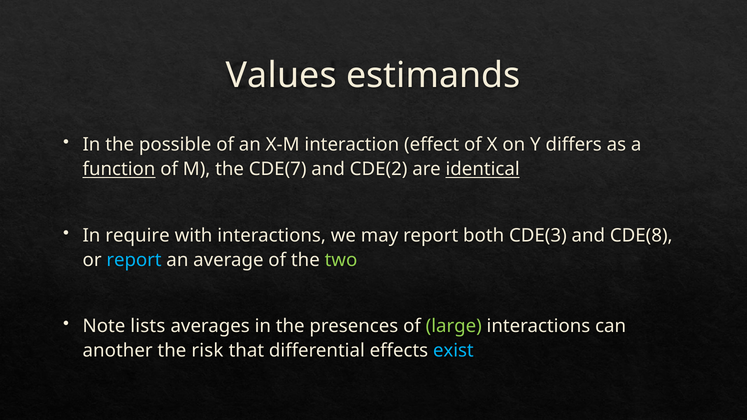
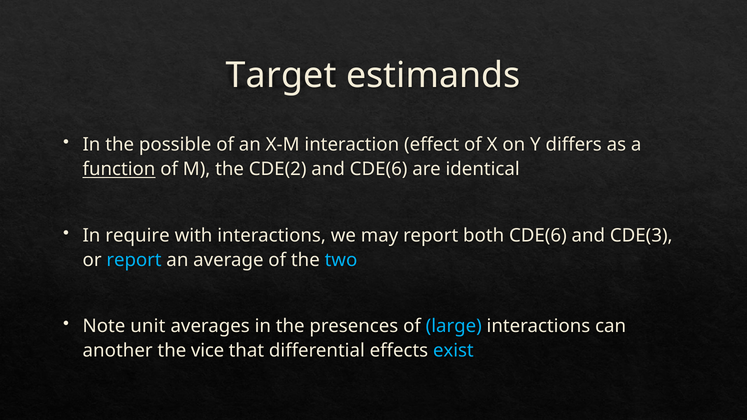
Values: Values -> Target (281, 76)
CDE(7: CDE(7 -> CDE(2 (278, 169)
and CDE(2: CDE(2 -> CDE(6 (379, 169)
identical underline: present -> none (483, 169)
both CDE(3: CDE(3 -> CDE(6 (538, 235)
CDE(8: CDE(8 -> CDE(3 (641, 235)
two colour: light green -> light blue (341, 260)
lists: lists -> unit (148, 326)
large colour: light green -> light blue (454, 326)
risk: risk -> vice (208, 351)
